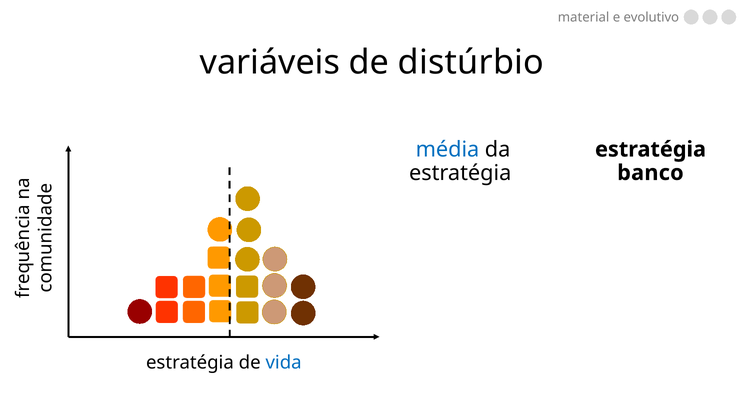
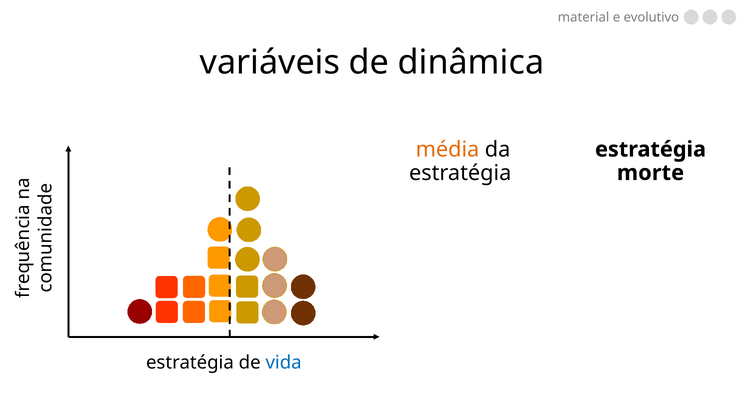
distúrbio: distúrbio -> dinâmica (471, 63)
média colour: blue -> orange (447, 149)
banco: banco -> morte (650, 173)
